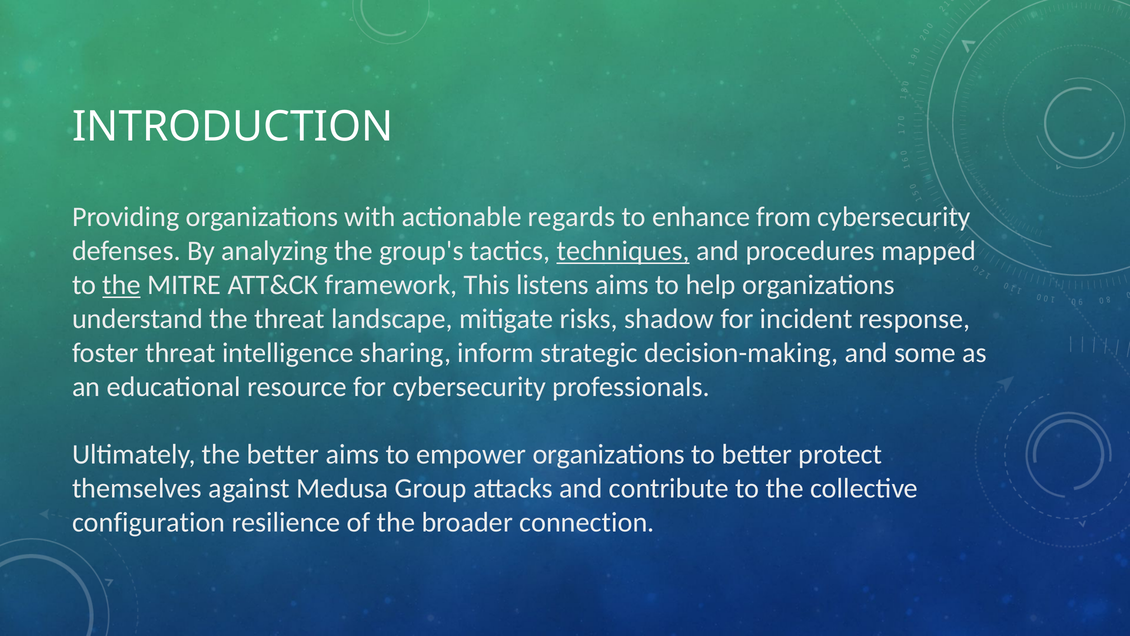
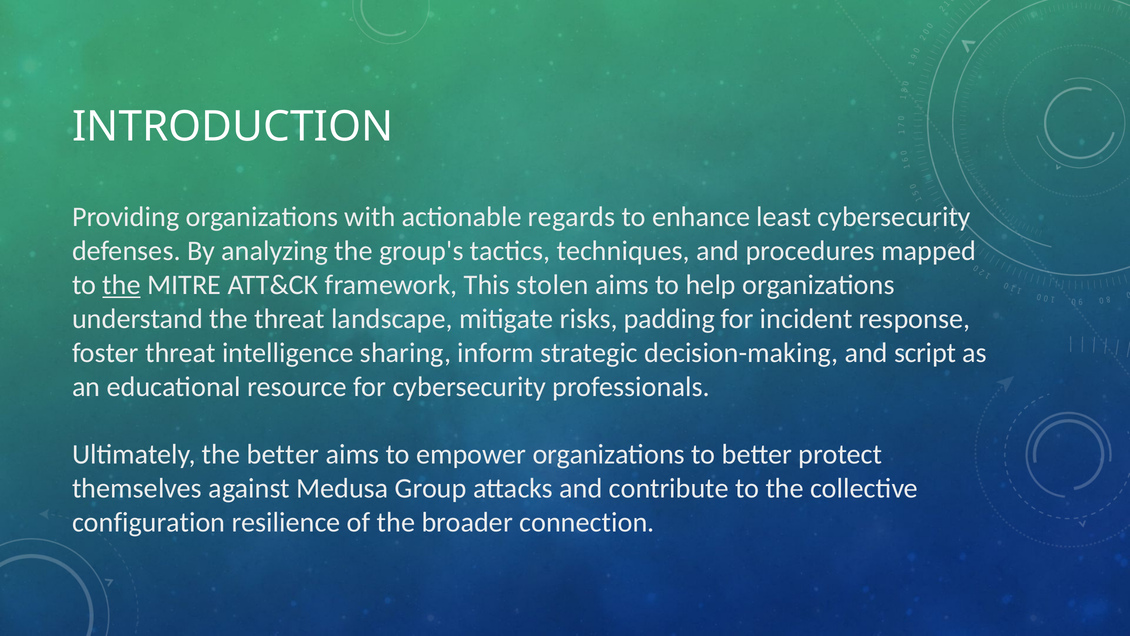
from: from -> least (784, 217)
techniques underline: present -> none (623, 251)
listens: listens -> stolen (552, 285)
shadow: shadow -> padding (669, 319)
some: some -> script (925, 353)
